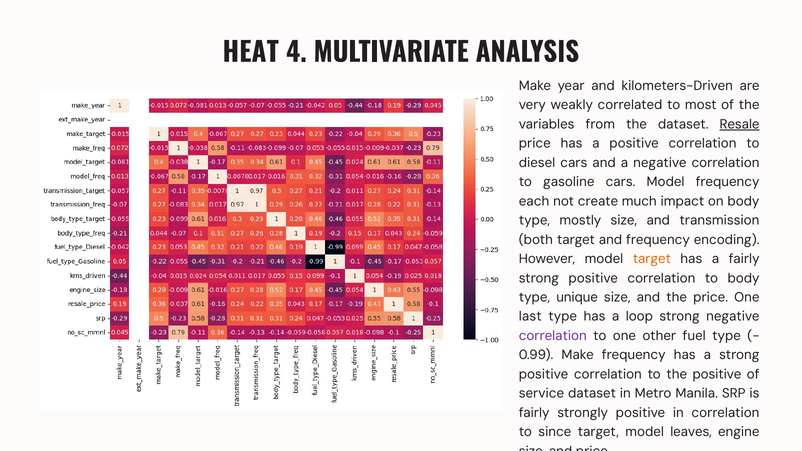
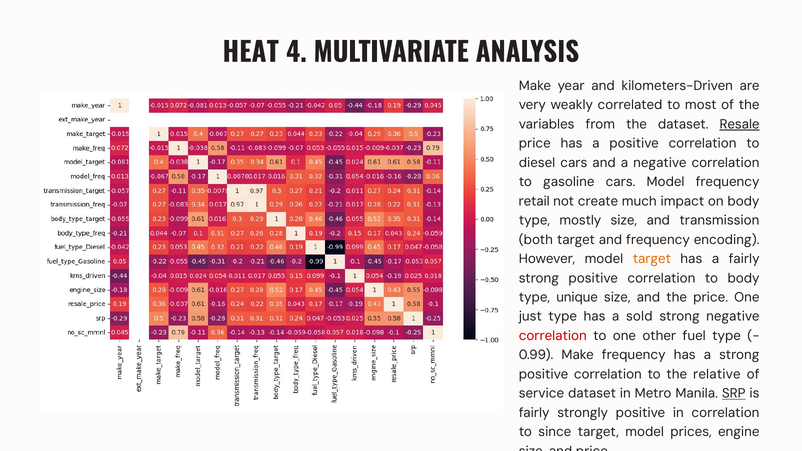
each: each -> retail (534, 201)
last: last -> just (530, 317)
loop: loop -> sold (639, 317)
correlation colour: purple -> red (553, 336)
the positive: positive -> relative (717, 374)
SRP underline: none -> present (734, 394)
leaves: leaves -> prices (691, 432)
